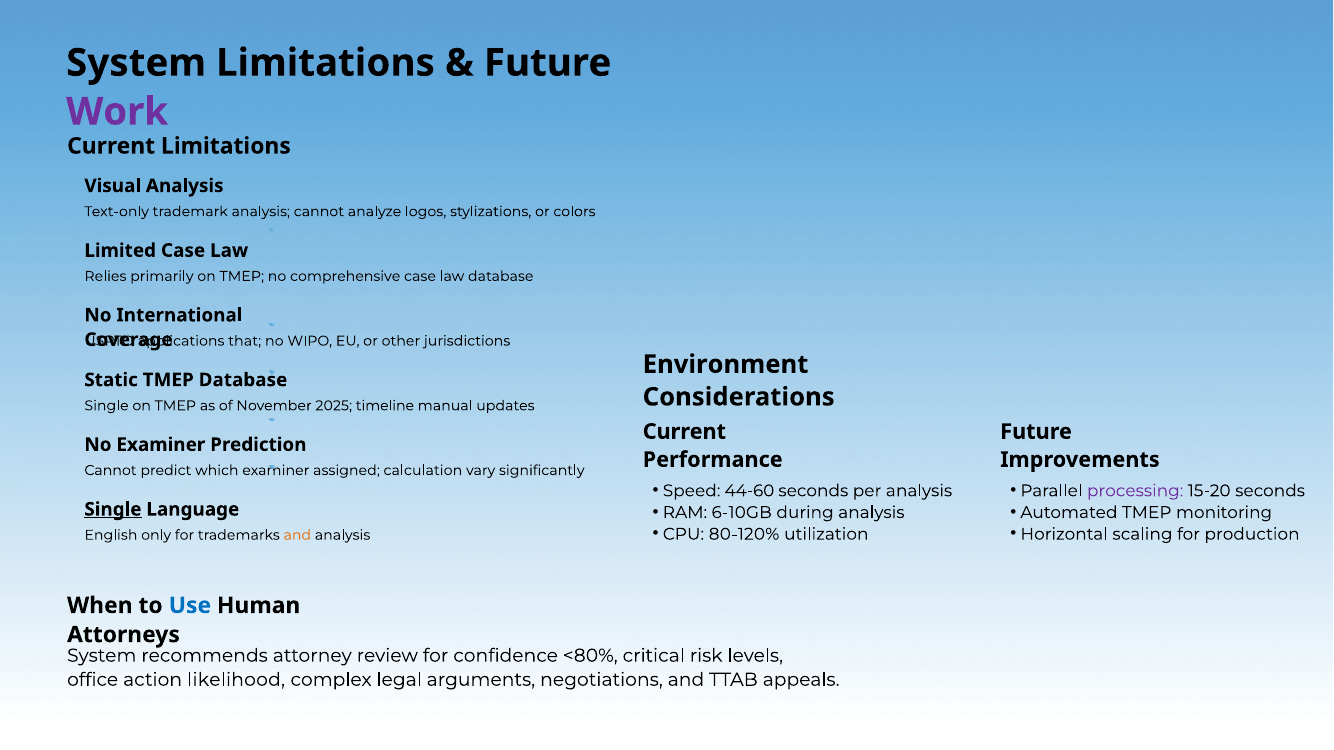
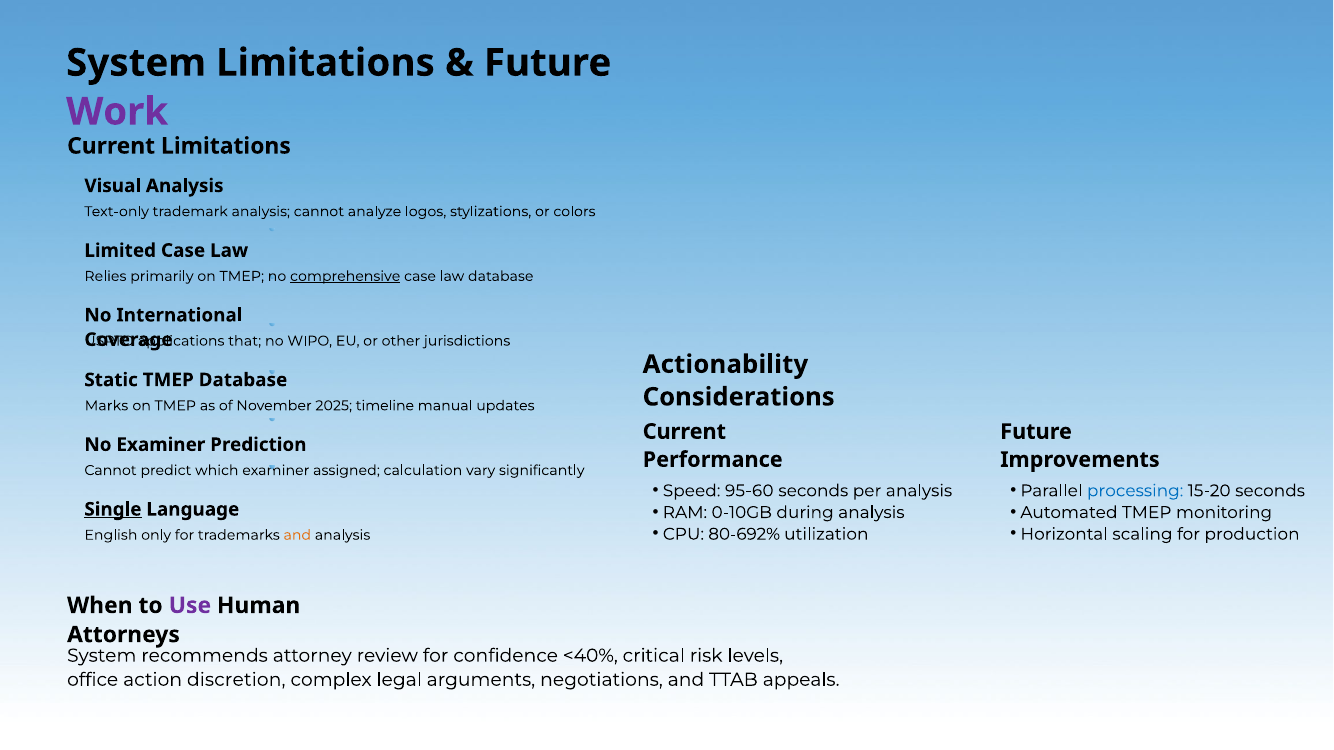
comprehensive underline: none -> present (345, 276)
Environment: Environment -> Actionability (725, 365)
Single: Single -> Marks (106, 406)
44-60: 44-60 -> 95-60 (749, 491)
processing colour: purple -> blue (1135, 491)
6-10GB: 6-10GB -> 0-10GB (742, 513)
80-120%: 80-120% -> 80-692% (744, 534)
Use colour: blue -> purple (190, 606)
<80%: <80% -> <40% (590, 656)
likelihood: likelihood -> discretion (236, 680)
